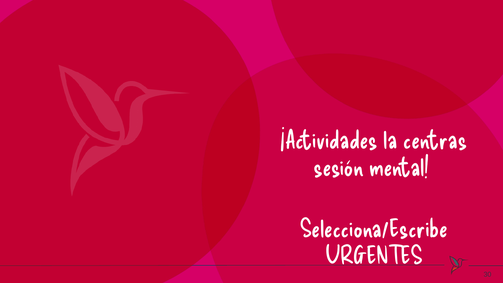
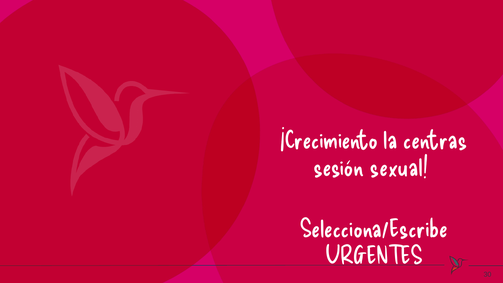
¡Actividades: ¡Actividades -> ¡Crecimiento (329, 141)
mental: mental -> sexual (399, 168)
